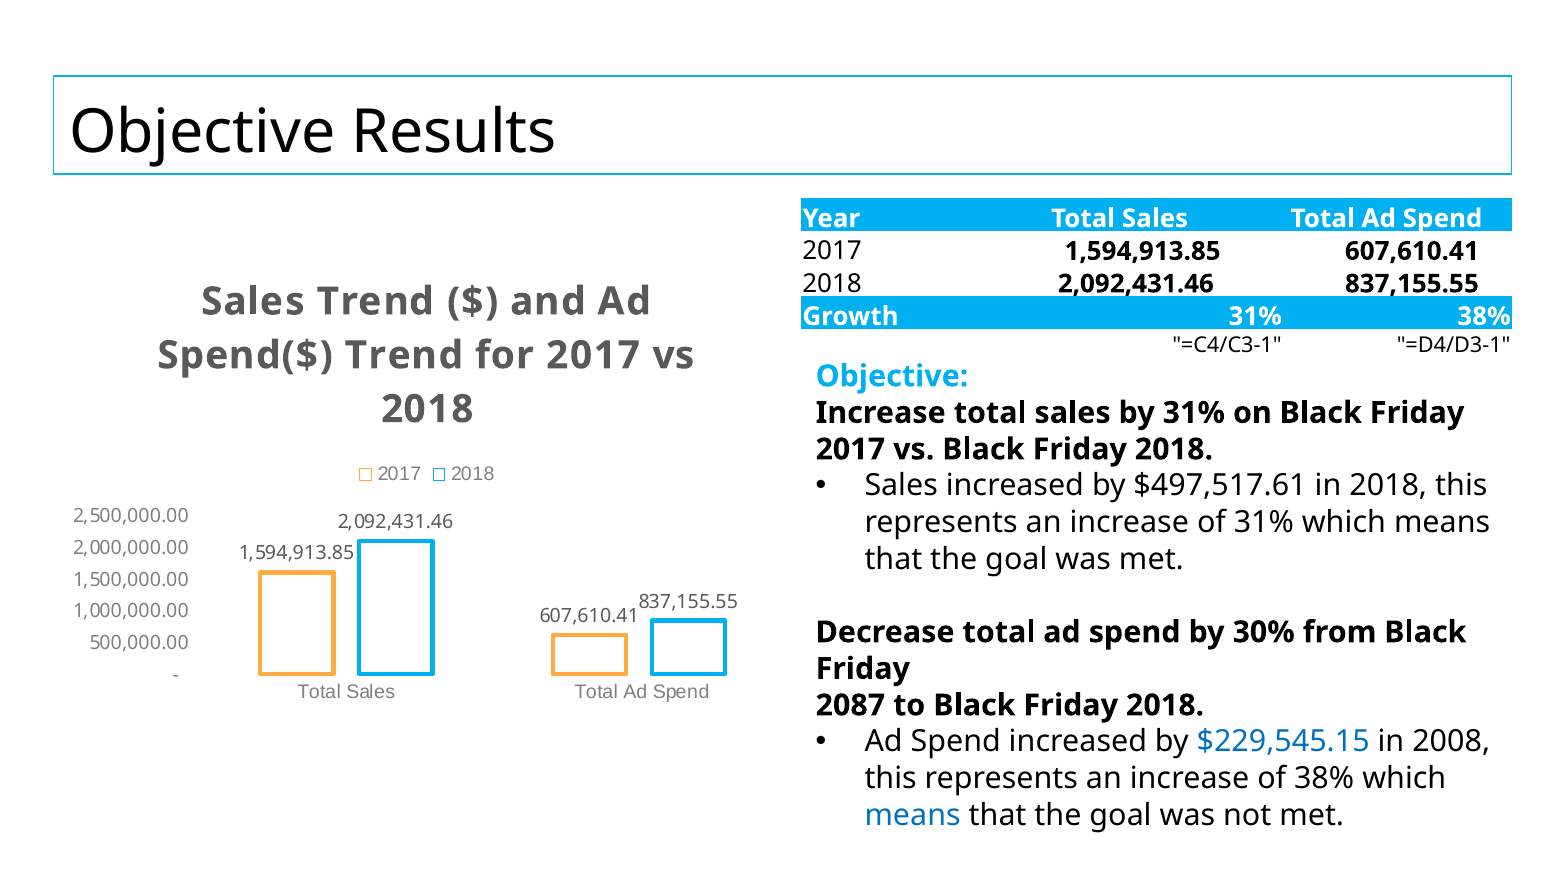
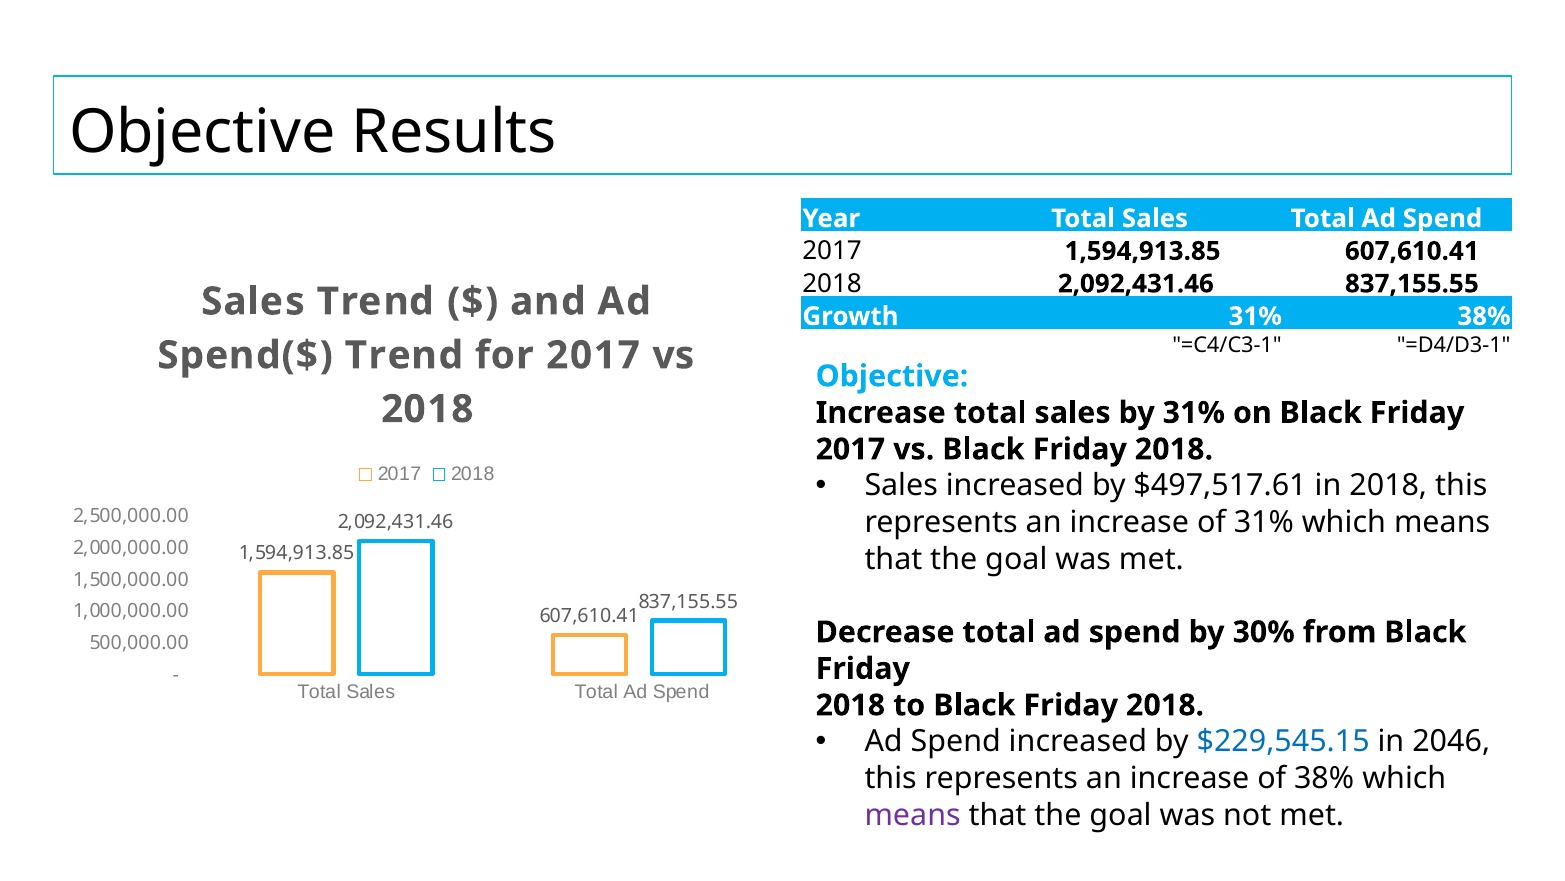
2087: 2087 -> 2018 (850, 705)
2008: 2008 -> 2046 (1451, 741)
means colour: blue -> purple (913, 814)
